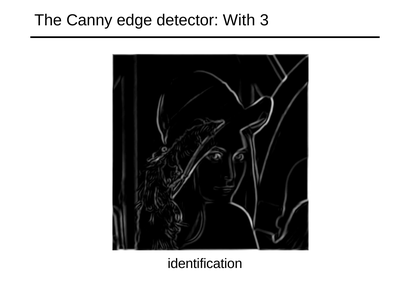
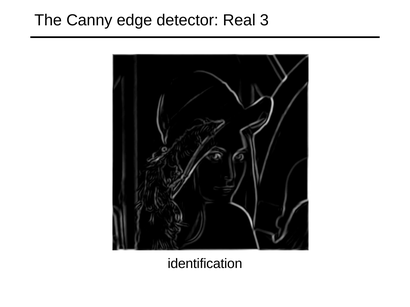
With: With -> Real (239, 20)
